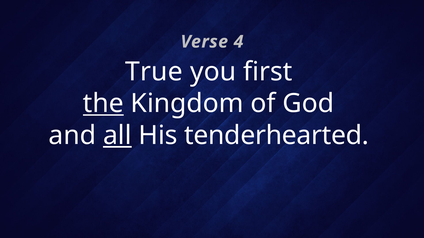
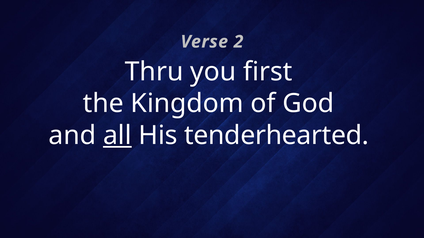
4: 4 -> 2 (239, 42)
True: True -> Thru (154, 72)
the underline: present -> none (103, 104)
